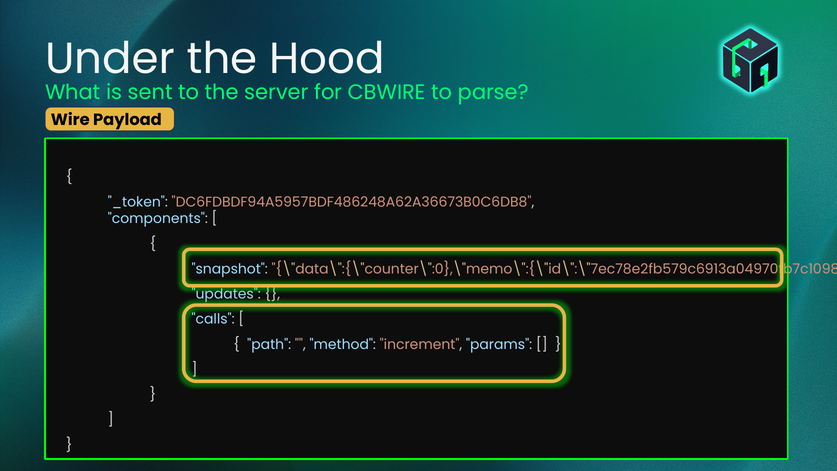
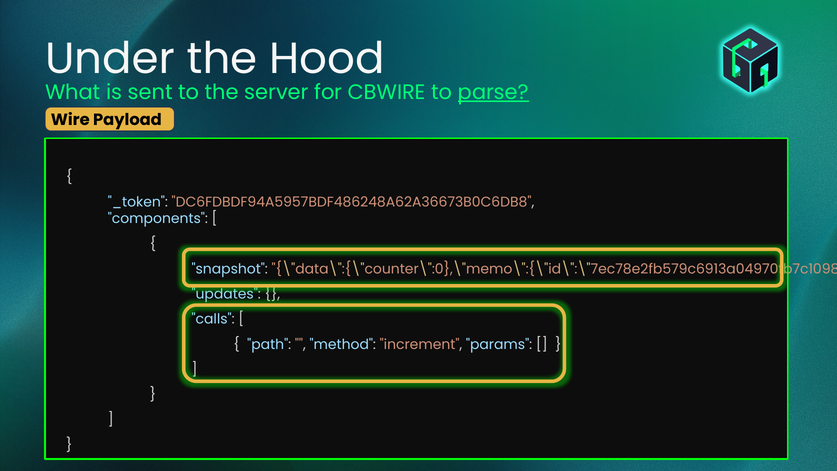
parse underline: none -> present (493, 92)
